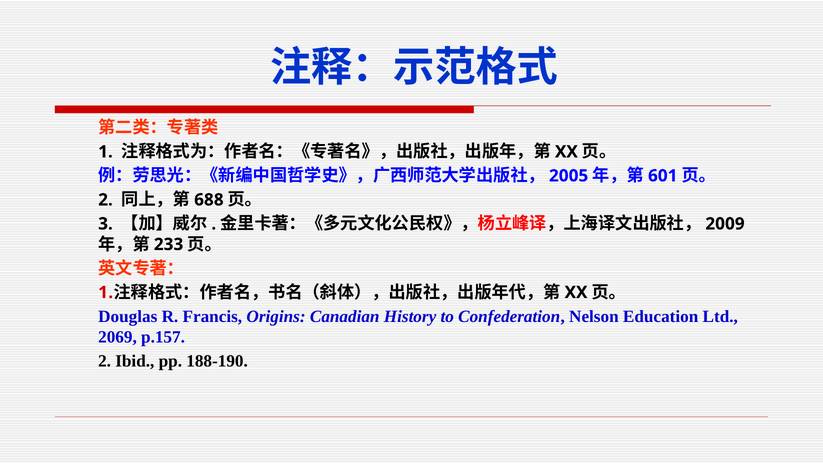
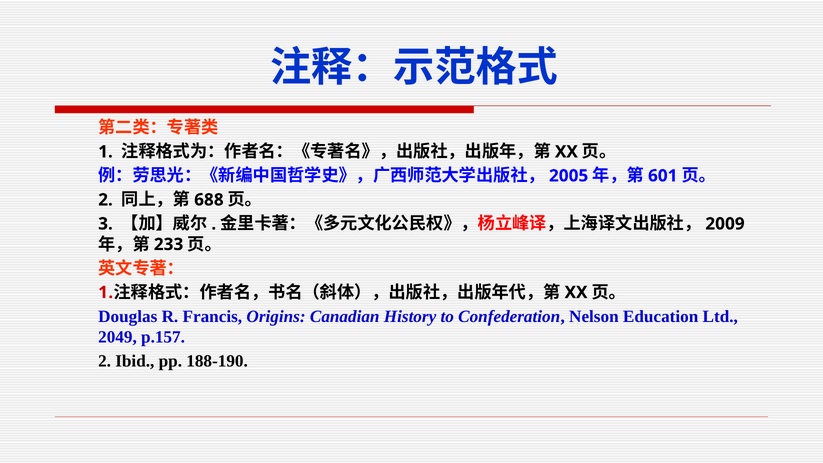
2069: 2069 -> 2049 (118, 337)
